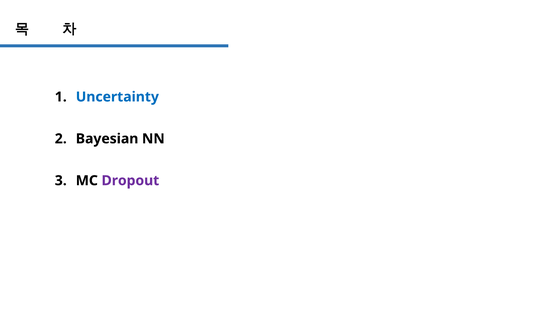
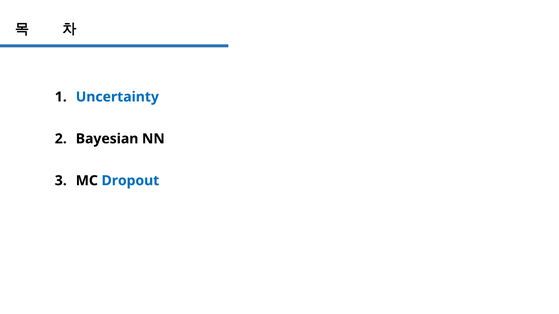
Dropout colour: purple -> blue (130, 181)
